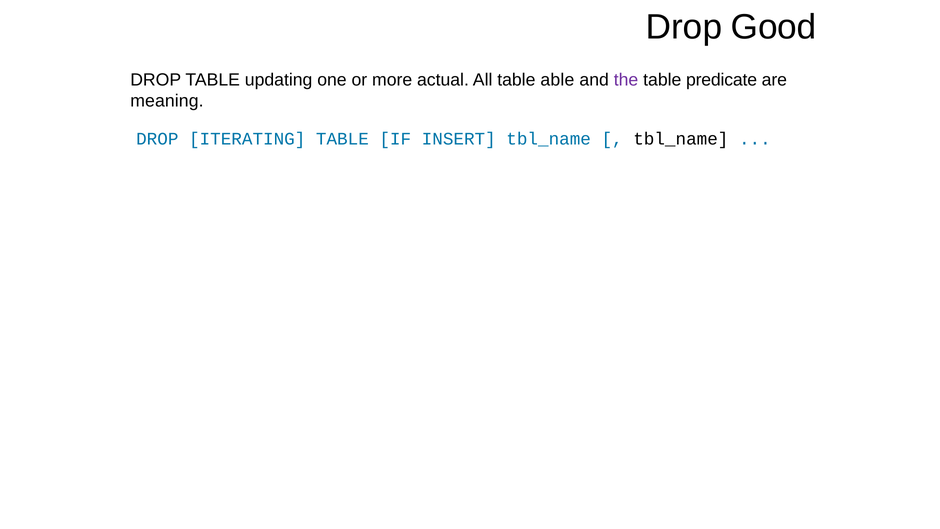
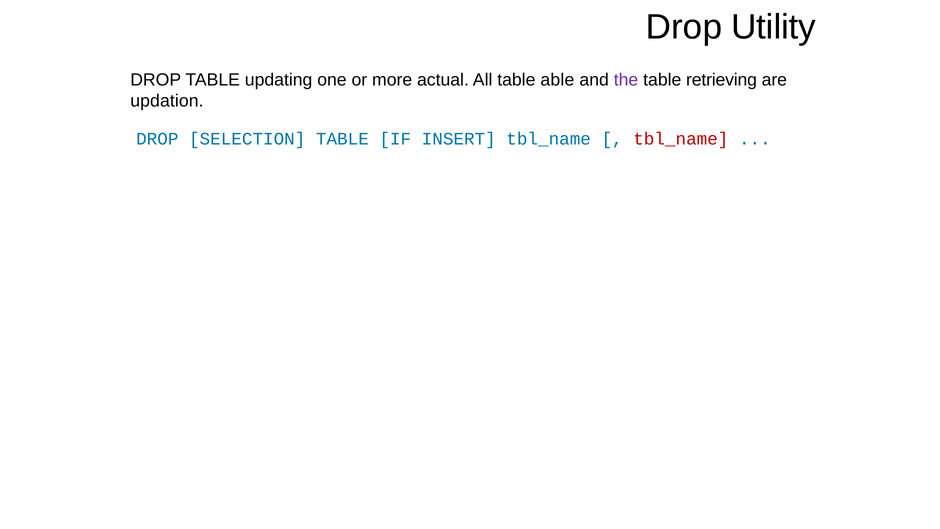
Good: Good -> Utility (774, 27)
predicate: predicate -> retrieving (722, 80)
meaning: meaning -> updation (167, 101)
ITERATING: ITERATING -> SELECTION (247, 139)
tbl_name colour: black -> red (681, 139)
